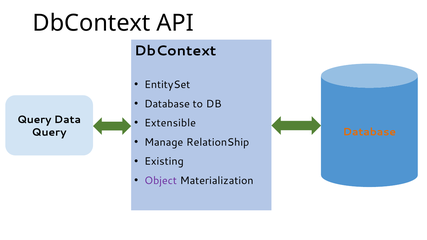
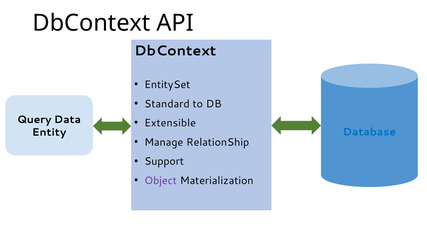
Database: Database -> Standard (167, 104)
Database colour: orange -> blue (369, 132)
Query: Query -> Entity (49, 133)
Existing: Existing -> Support (164, 162)
